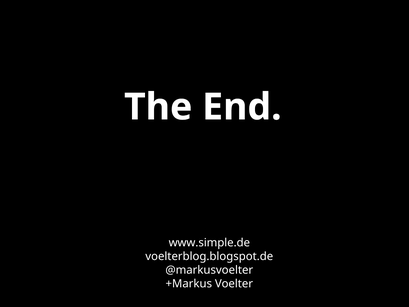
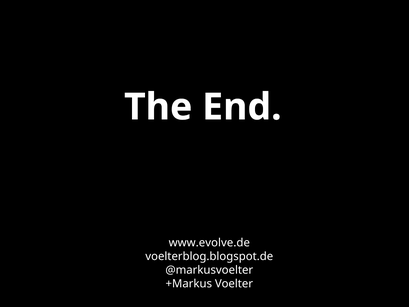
www.simple.de: www.simple.de -> www.evolve.de (209, 243)
